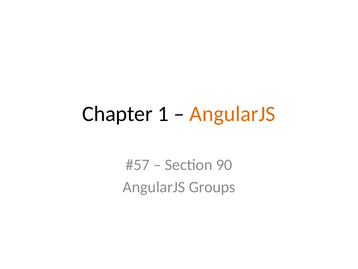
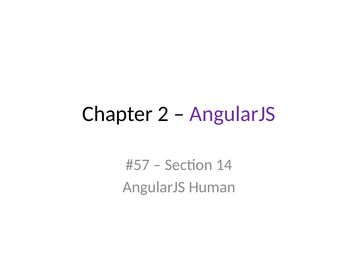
1: 1 -> 2 (163, 114)
AngularJS colour: orange -> purple (233, 114)
90: 90 -> 14 (224, 165)
Groups: Groups -> Human (212, 187)
